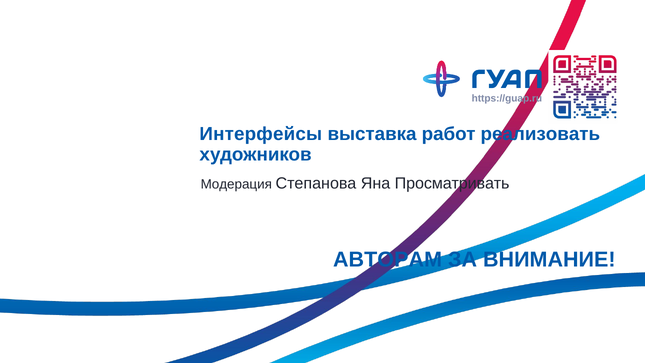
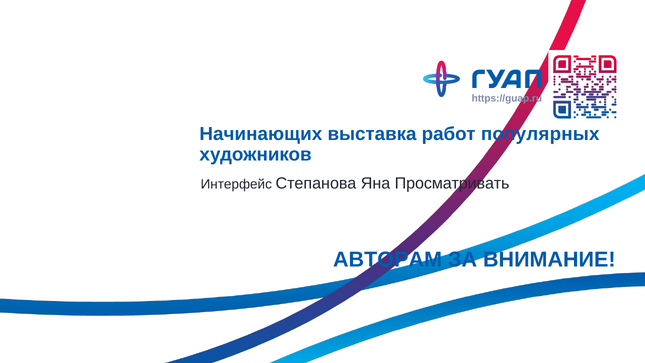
Интерфейсы: Интерфейсы -> Начинающих (261, 134)
реализовать: реализовать -> популярных (540, 134)
Модерация: Модерация -> Интерфейс (236, 184)
